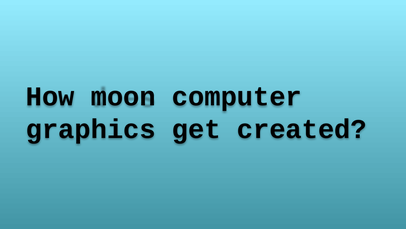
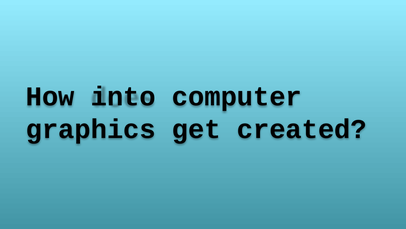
moon: moon -> into (123, 96)
